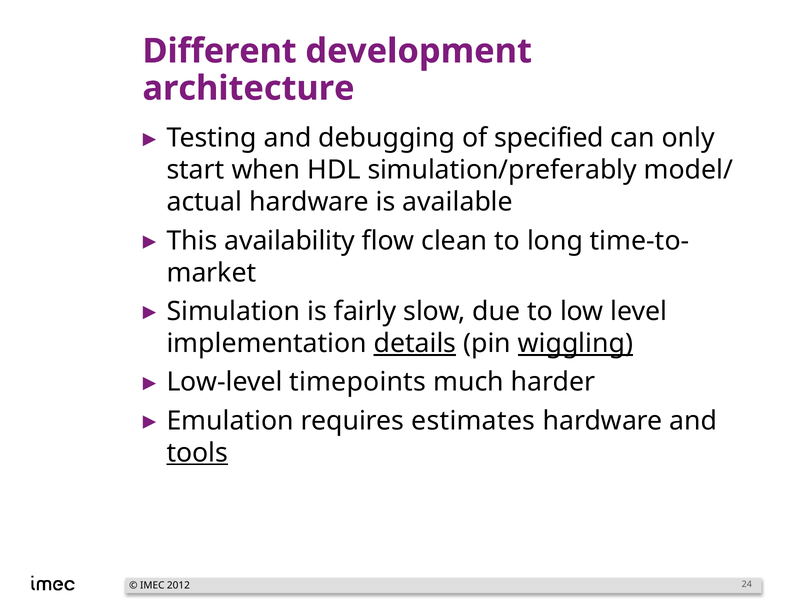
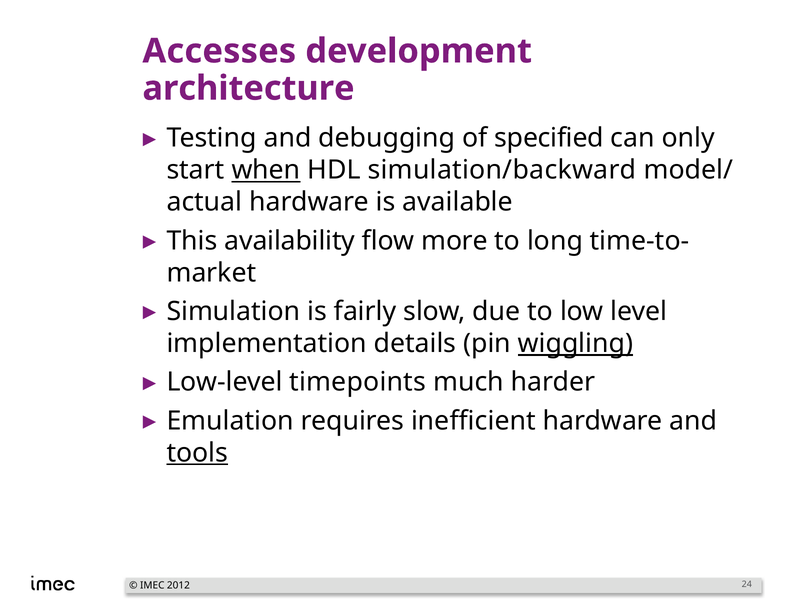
Different: Different -> Accesses (219, 51)
when underline: none -> present (266, 170)
simulation/preferably: simulation/preferably -> simulation/backward (502, 170)
clean: clean -> more (455, 241)
details underline: present -> none (415, 343)
estimates: estimates -> inefficient (473, 421)
